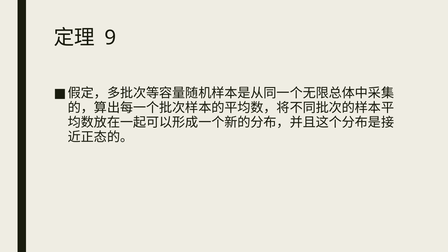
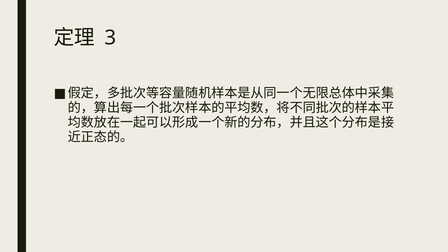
9: 9 -> 3 (110, 38)
